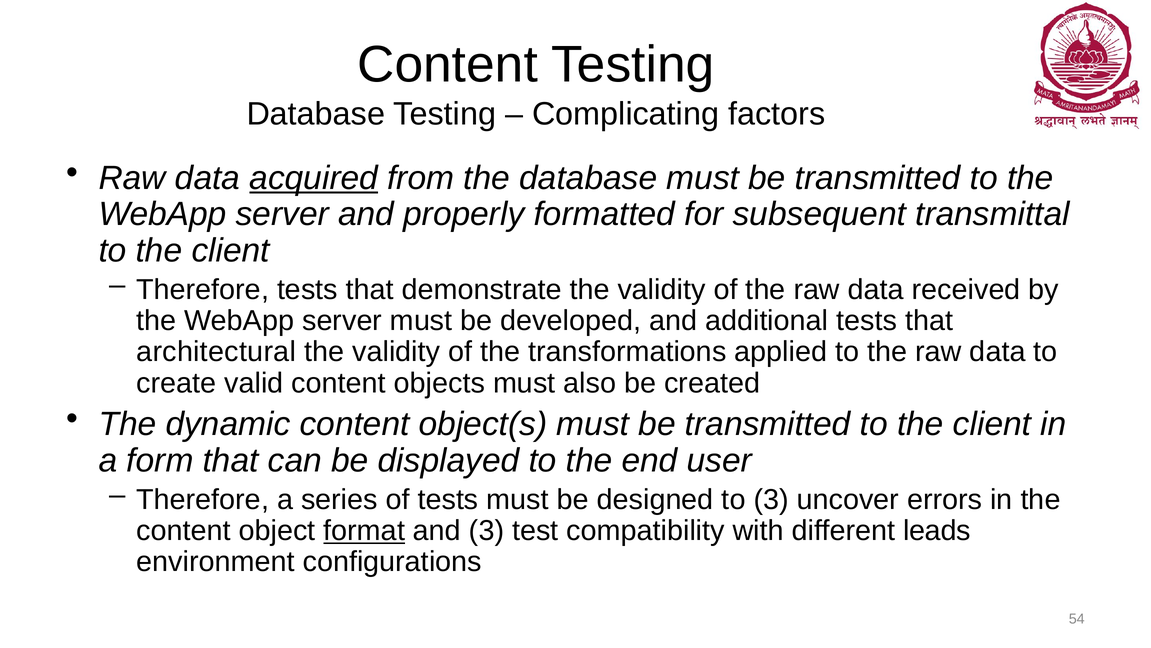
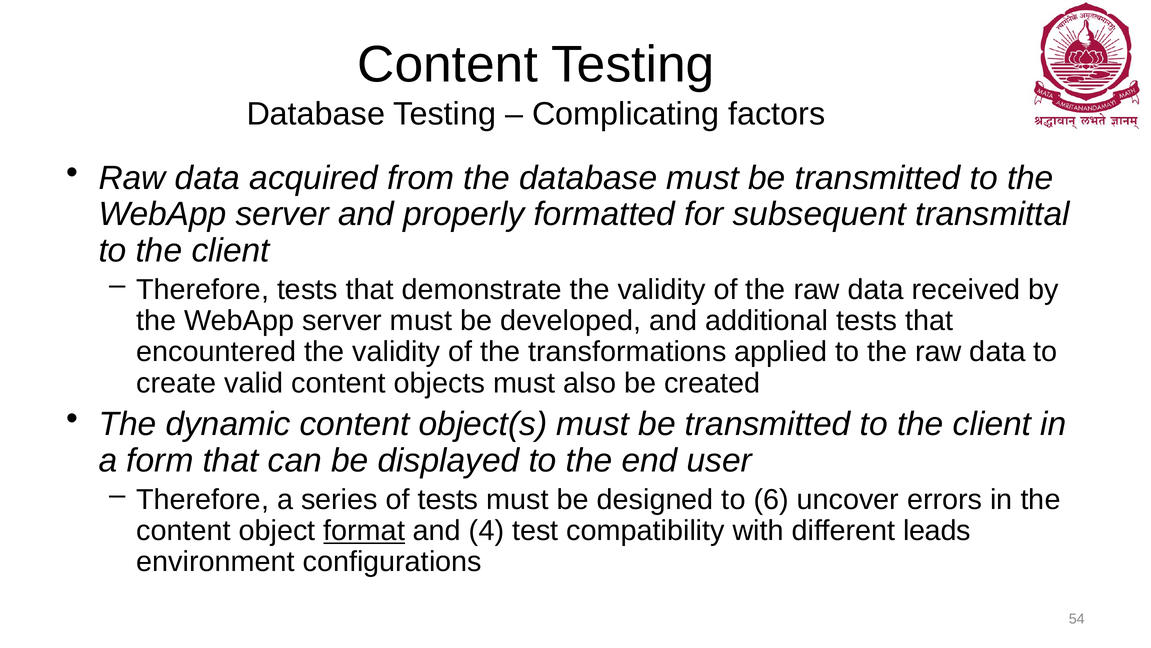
acquired underline: present -> none (314, 178)
architectural: architectural -> encountered (216, 352)
to 3: 3 -> 6 (771, 499)
and 3: 3 -> 4 (487, 530)
